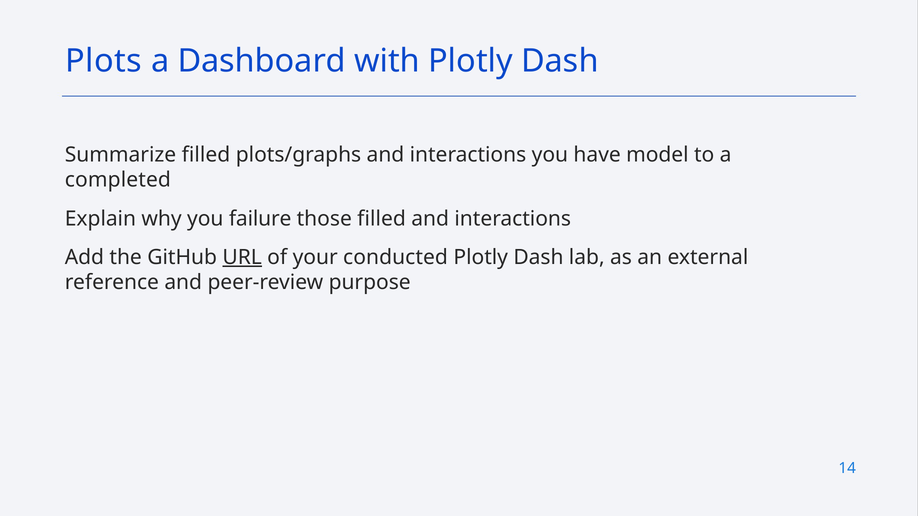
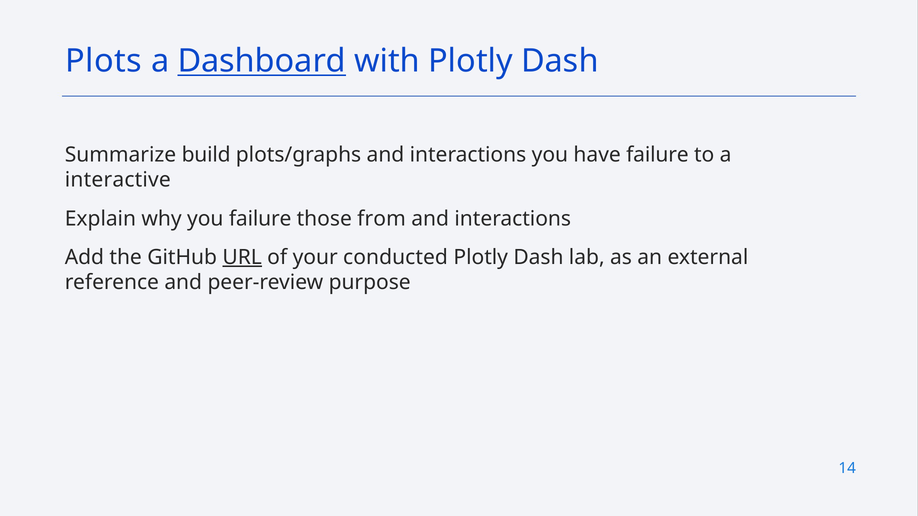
Dashboard underline: none -> present (262, 61)
Summarize filled: filled -> build (206, 155)
have model: model -> failure (657, 155)
completed: completed -> interactive (118, 180)
those filled: filled -> from (382, 219)
